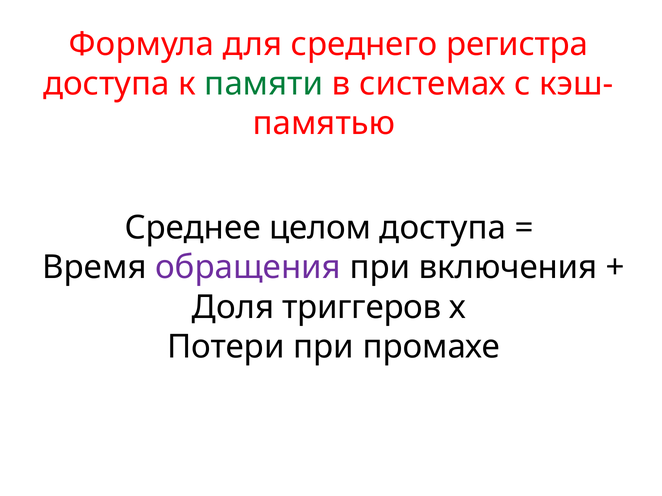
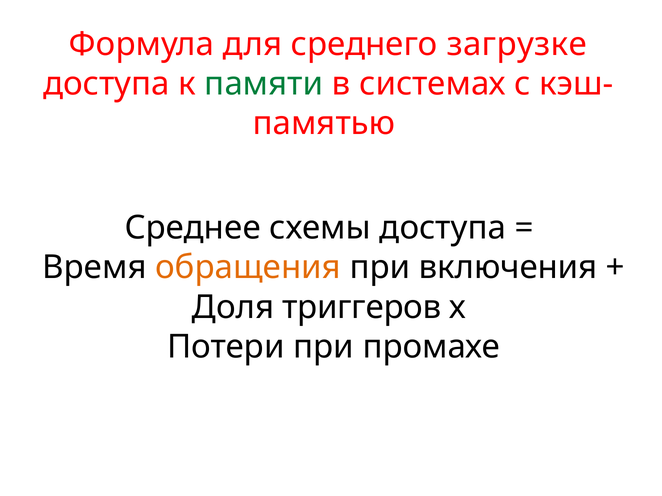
регистра: регистра -> загрузке (517, 44)
целом: целом -> схемы (320, 228)
обращения colour: purple -> orange (248, 268)
